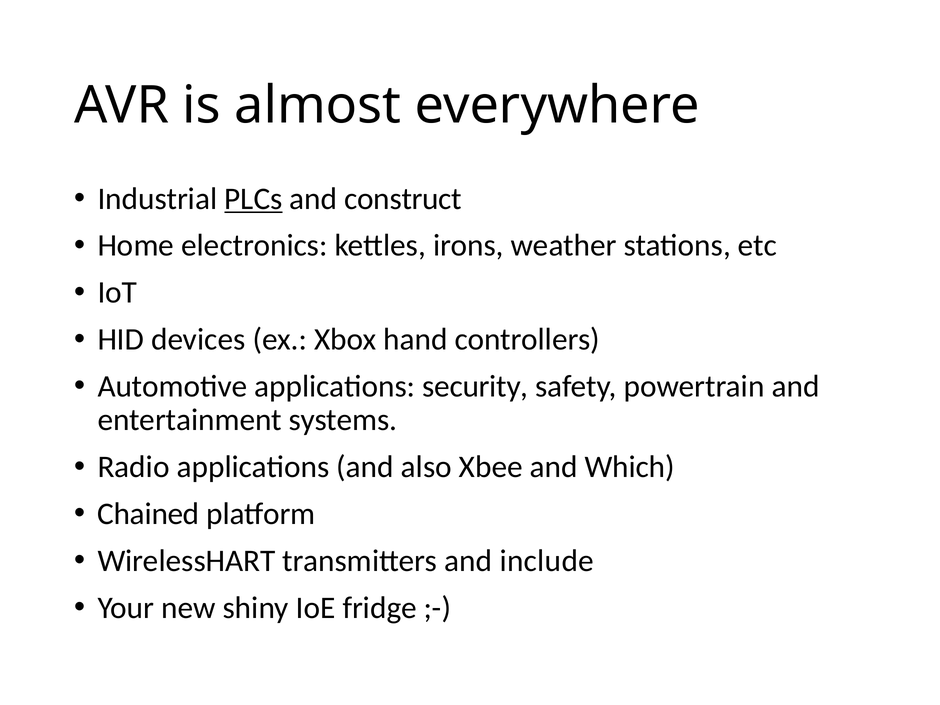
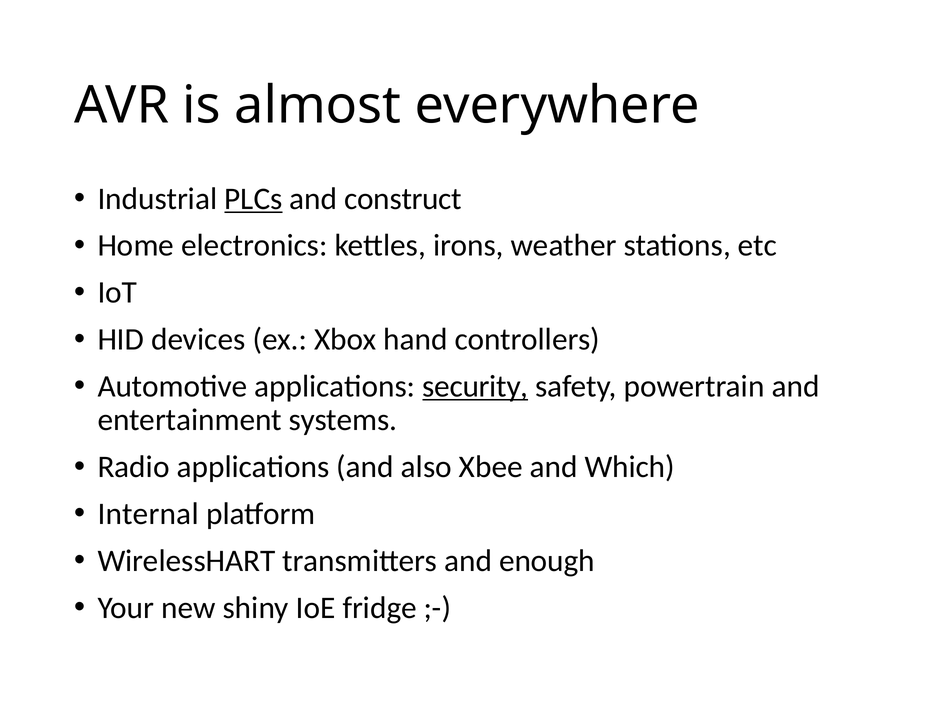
security underline: none -> present (475, 386)
Chained: Chained -> Internal (148, 514)
include: include -> enough (547, 561)
